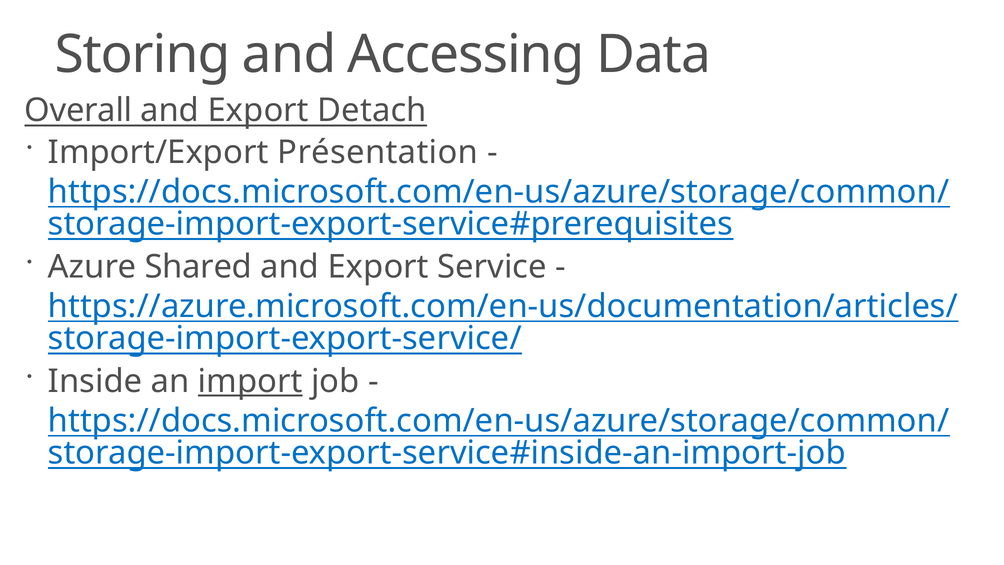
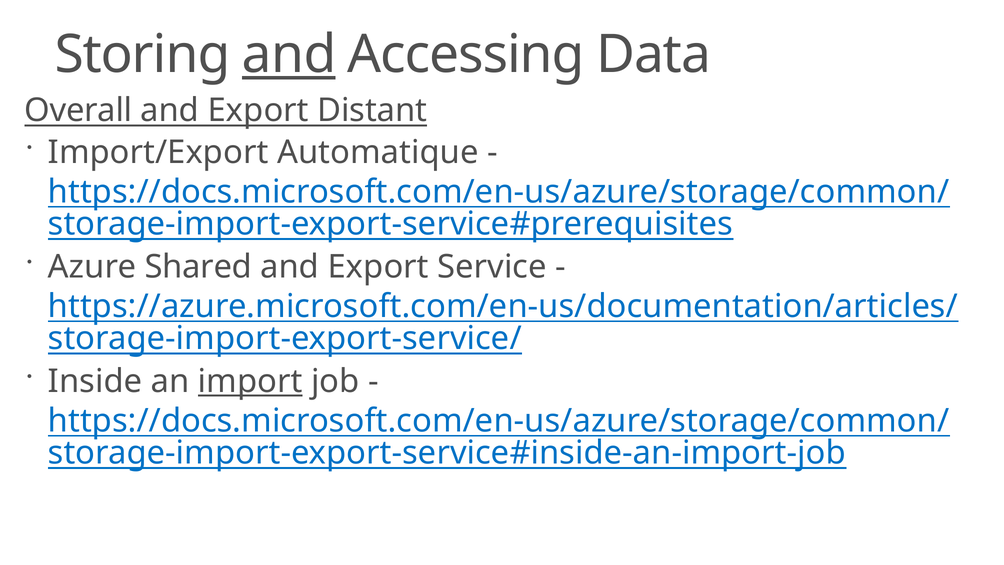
and underline: none -> present (289, 55)
Detach: Detach -> Distant (372, 111)
Présentation: Présentation -> Automatique (378, 153)
